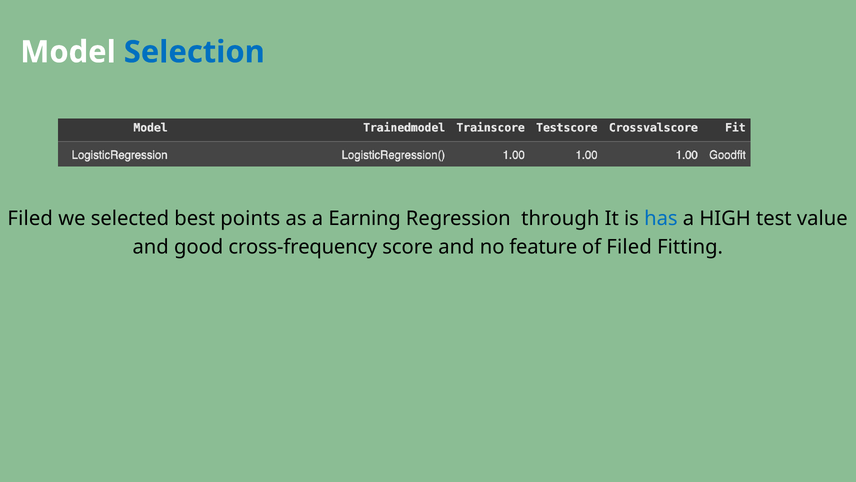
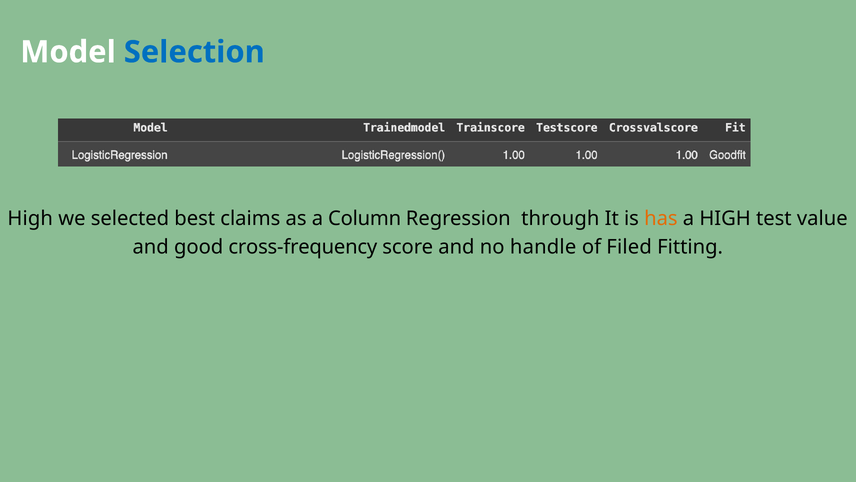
Filed: Filed -> High (30, 218)
points: points -> claims (250, 218)
Earning: Earning -> Column (365, 218)
has colour: blue -> orange (661, 218)
feature: feature -> handle (543, 247)
